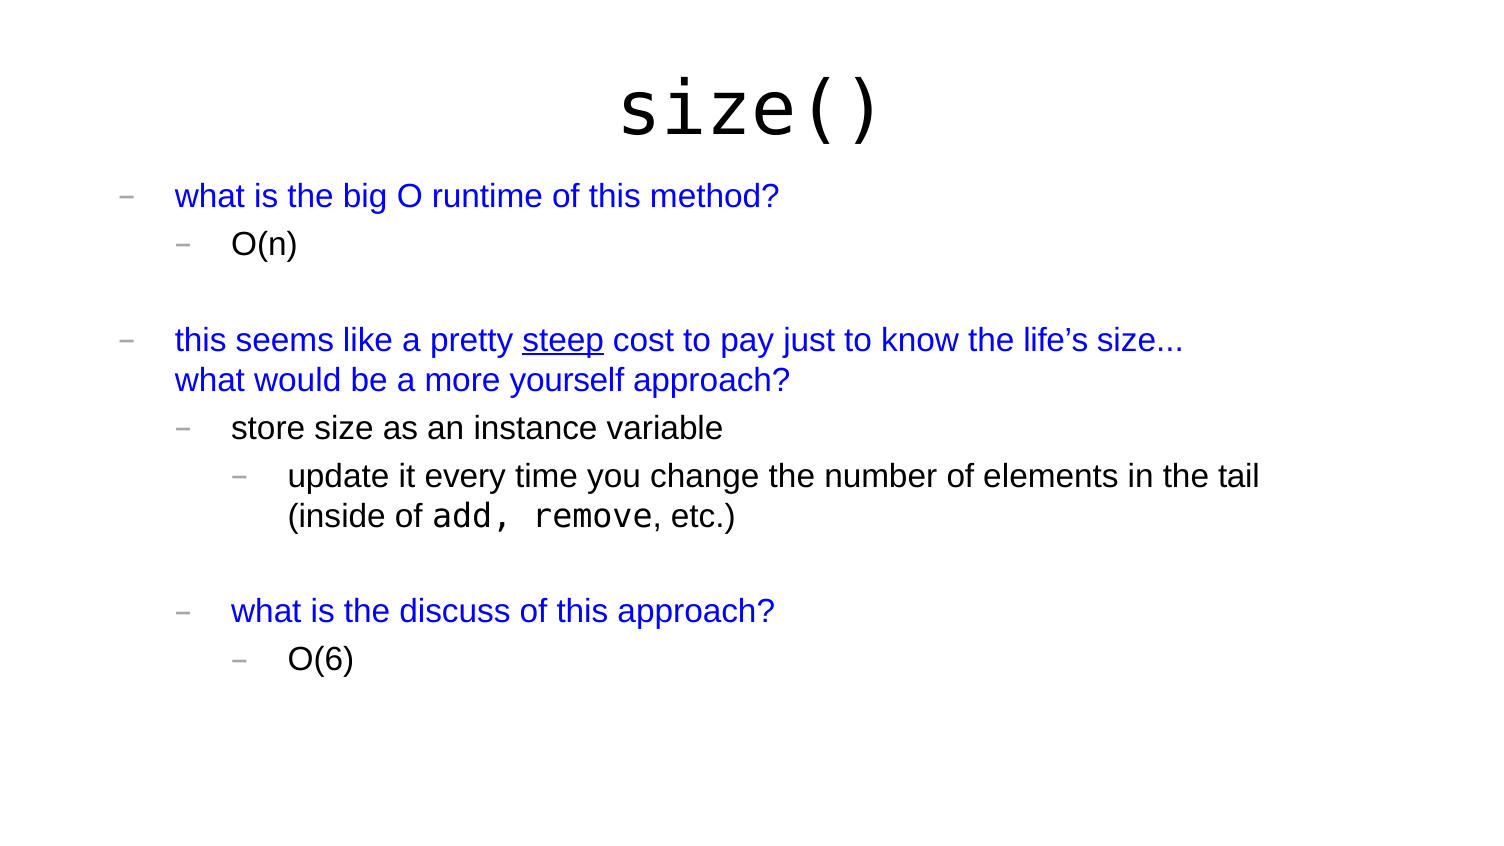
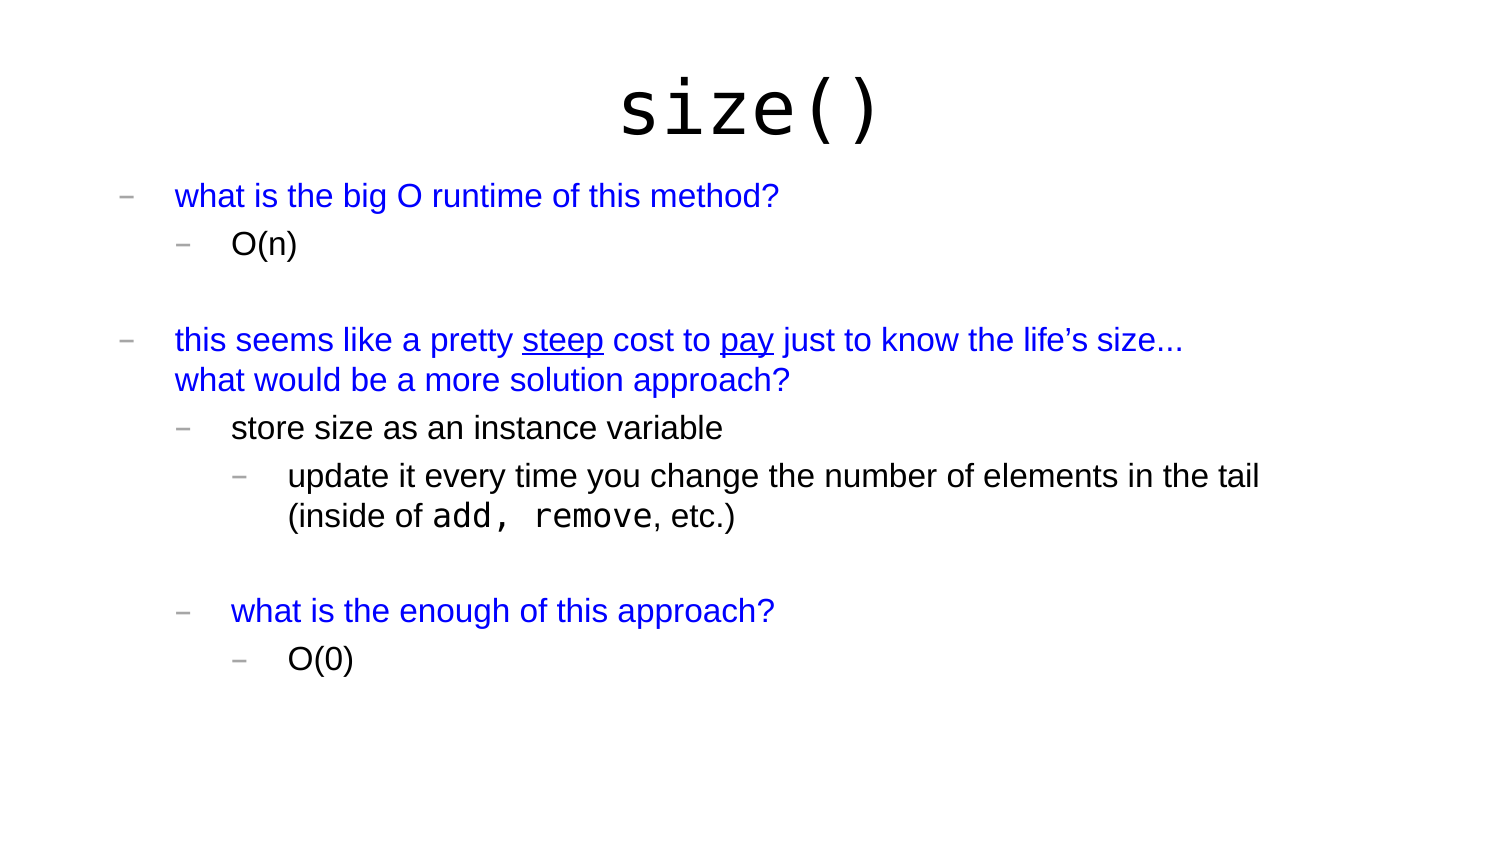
pay underline: none -> present (747, 340)
yourself: yourself -> solution (567, 380)
discuss: discuss -> enough (455, 612)
O(6: O(6 -> O(0 (321, 660)
